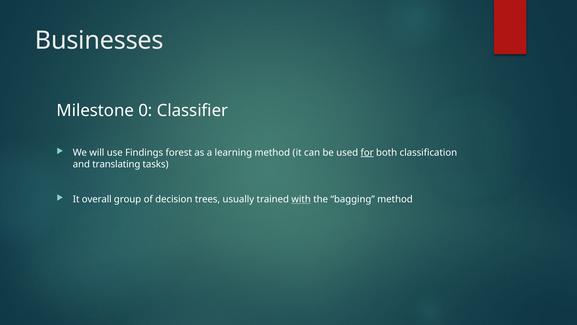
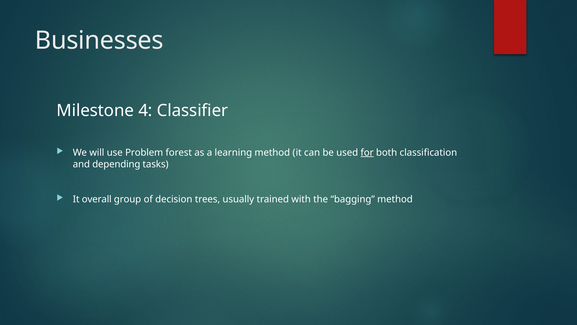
0: 0 -> 4 (145, 111)
Findings: Findings -> Problem (144, 152)
translating: translating -> depending (116, 164)
with underline: present -> none (301, 199)
